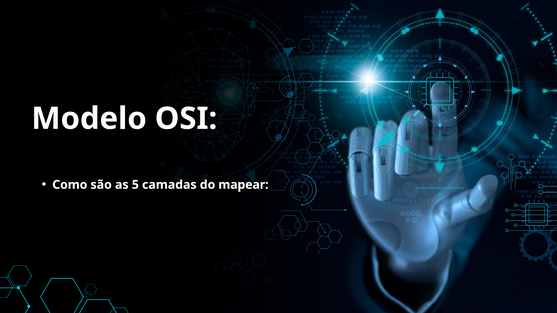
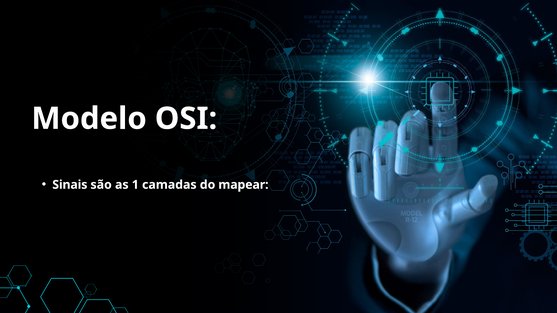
Como: Como -> Sinais (70, 185)
5: 5 -> 1 (135, 185)
